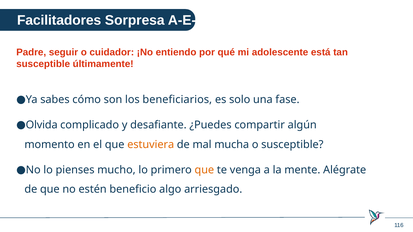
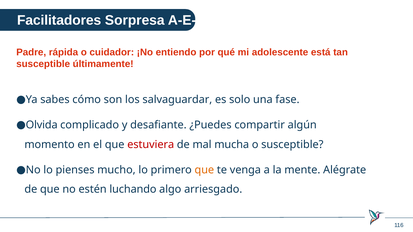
seguir: seguir -> rápida (63, 52)
beneficiarios: beneficiarios -> salvaguardar (177, 100)
estuviera colour: orange -> red (151, 145)
beneficio: beneficio -> luchando (133, 190)
